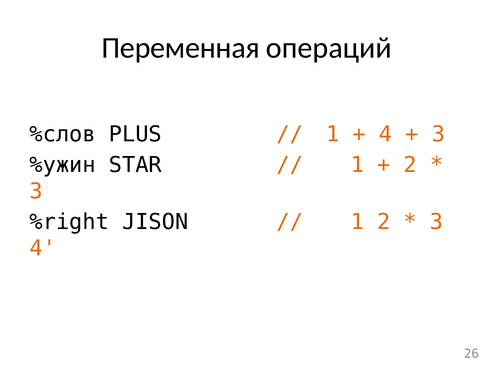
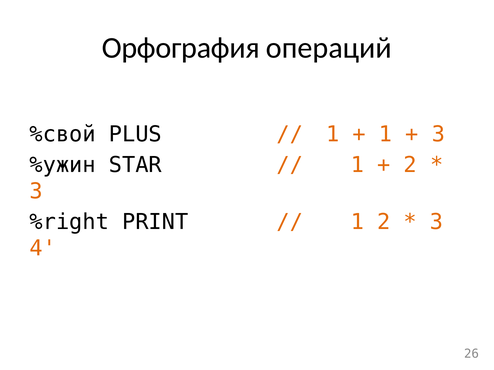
Переменная: Переменная -> Орфография (181, 48)
%слов: %слов -> %свой (63, 134)
4: 4 -> 1 (385, 134)
JISON: JISON -> PRINT (155, 222)
